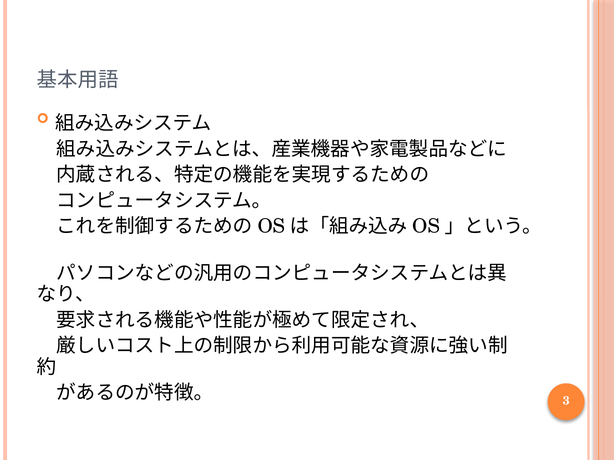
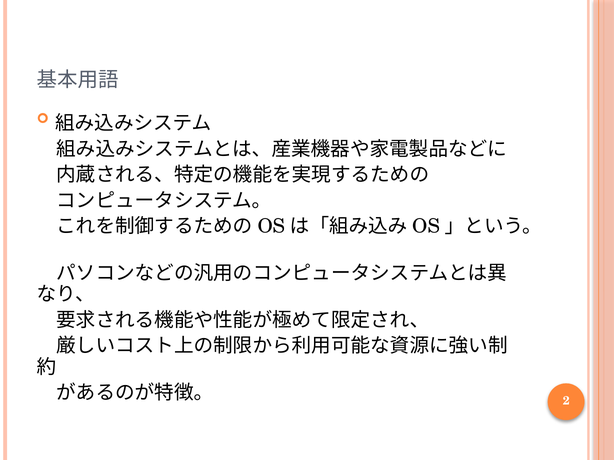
3: 3 -> 2 (566, 401)
